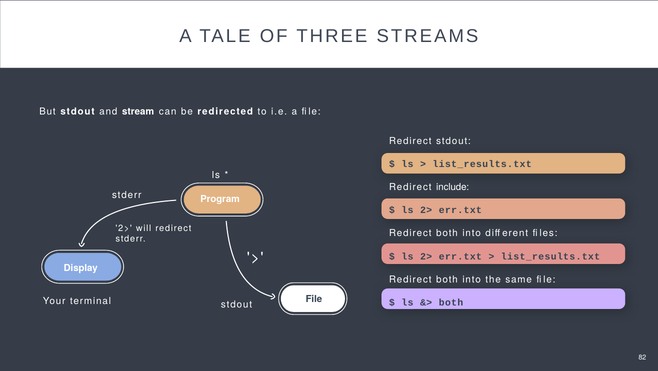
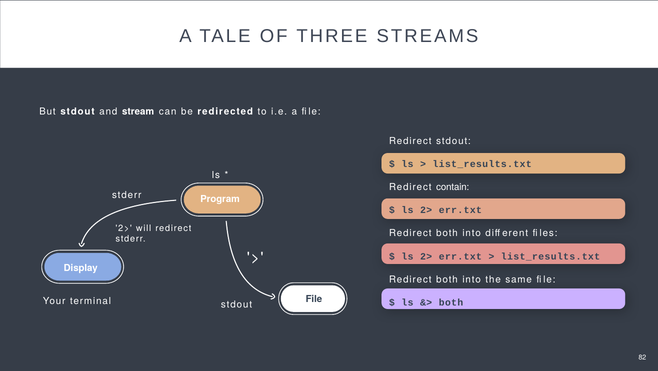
include: include -> contain (453, 187)
